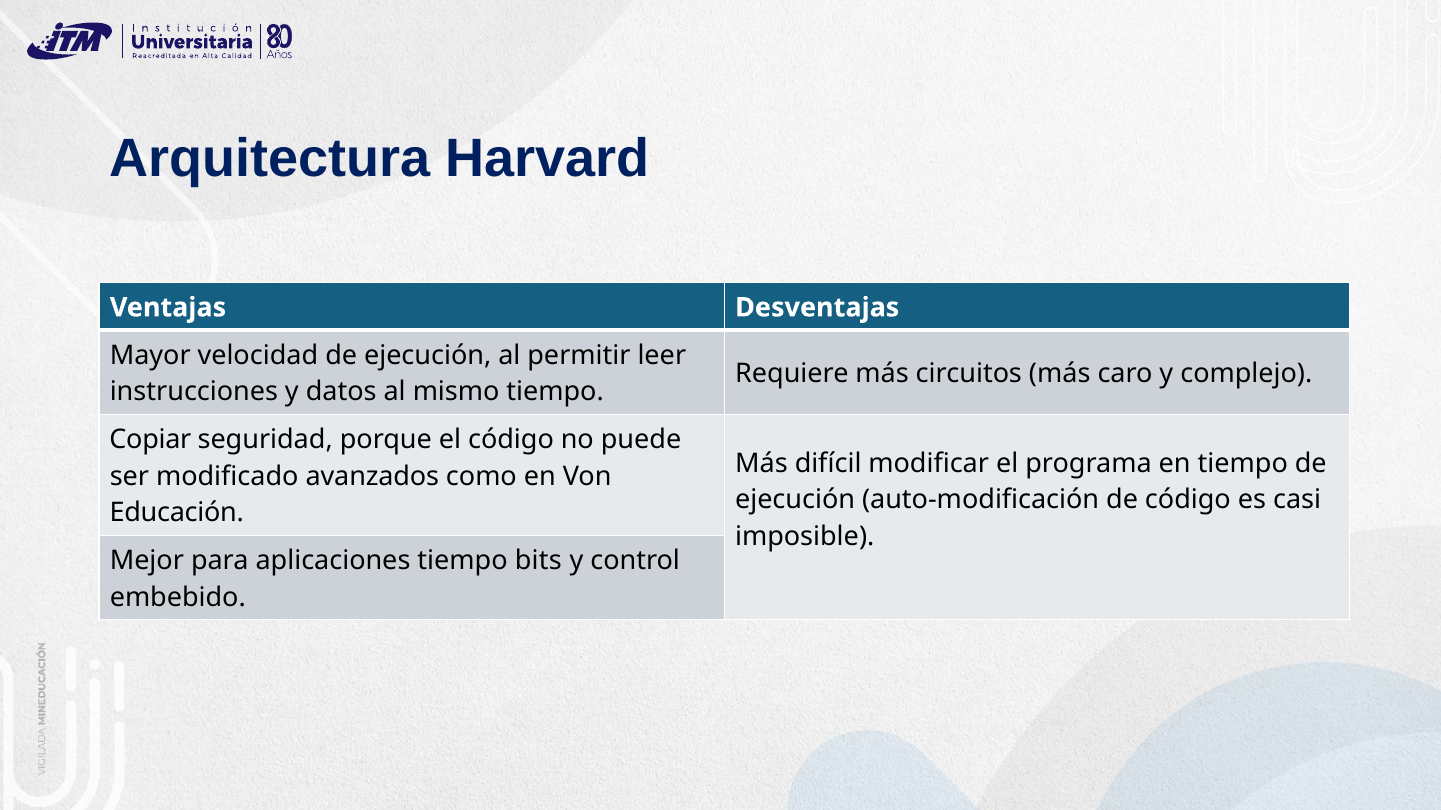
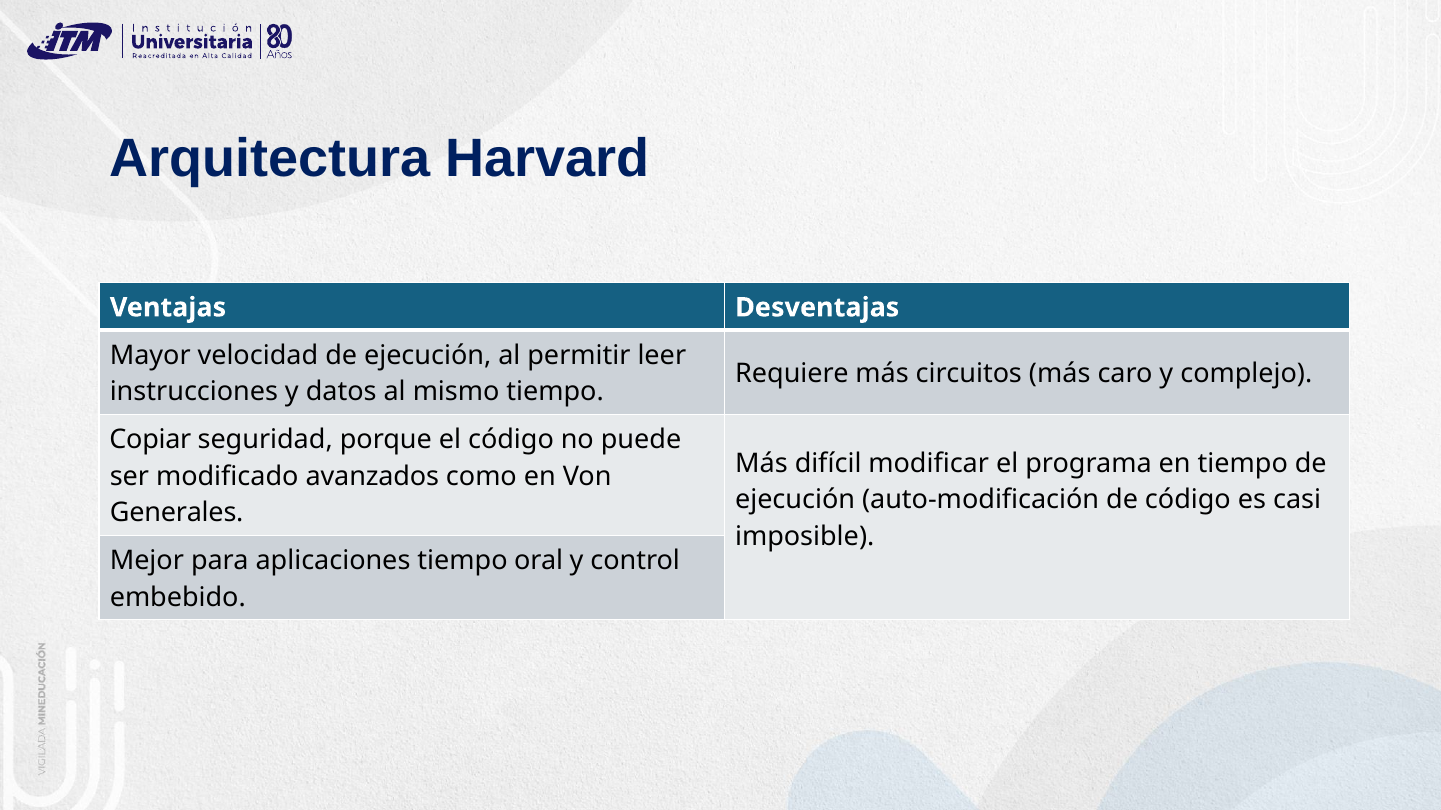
Educación: Educación -> Generales (177, 513)
bits: bits -> oral (539, 561)
